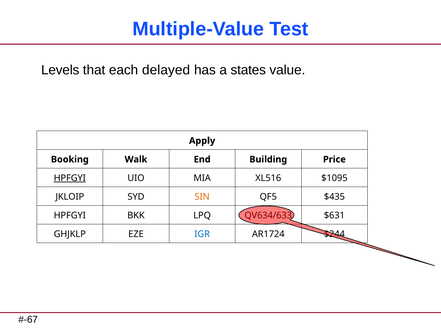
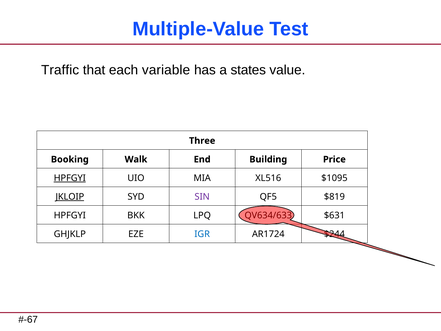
Levels: Levels -> Traffic (60, 70)
delayed: delayed -> variable (166, 70)
Apply: Apply -> Three (202, 141)
JKLOIP underline: none -> present (70, 197)
SIN colour: orange -> purple (202, 197)
$435: $435 -> $819 (334, 197)
